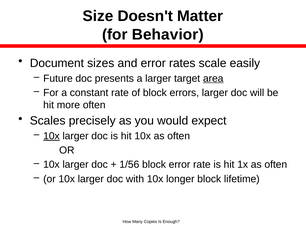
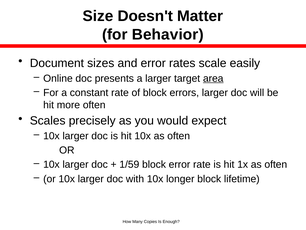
Future: Future -> Online (58, 78)
10x underline: present -> none (51, 136)
1/56: 1/56 -> 1/59 (129, 164)
